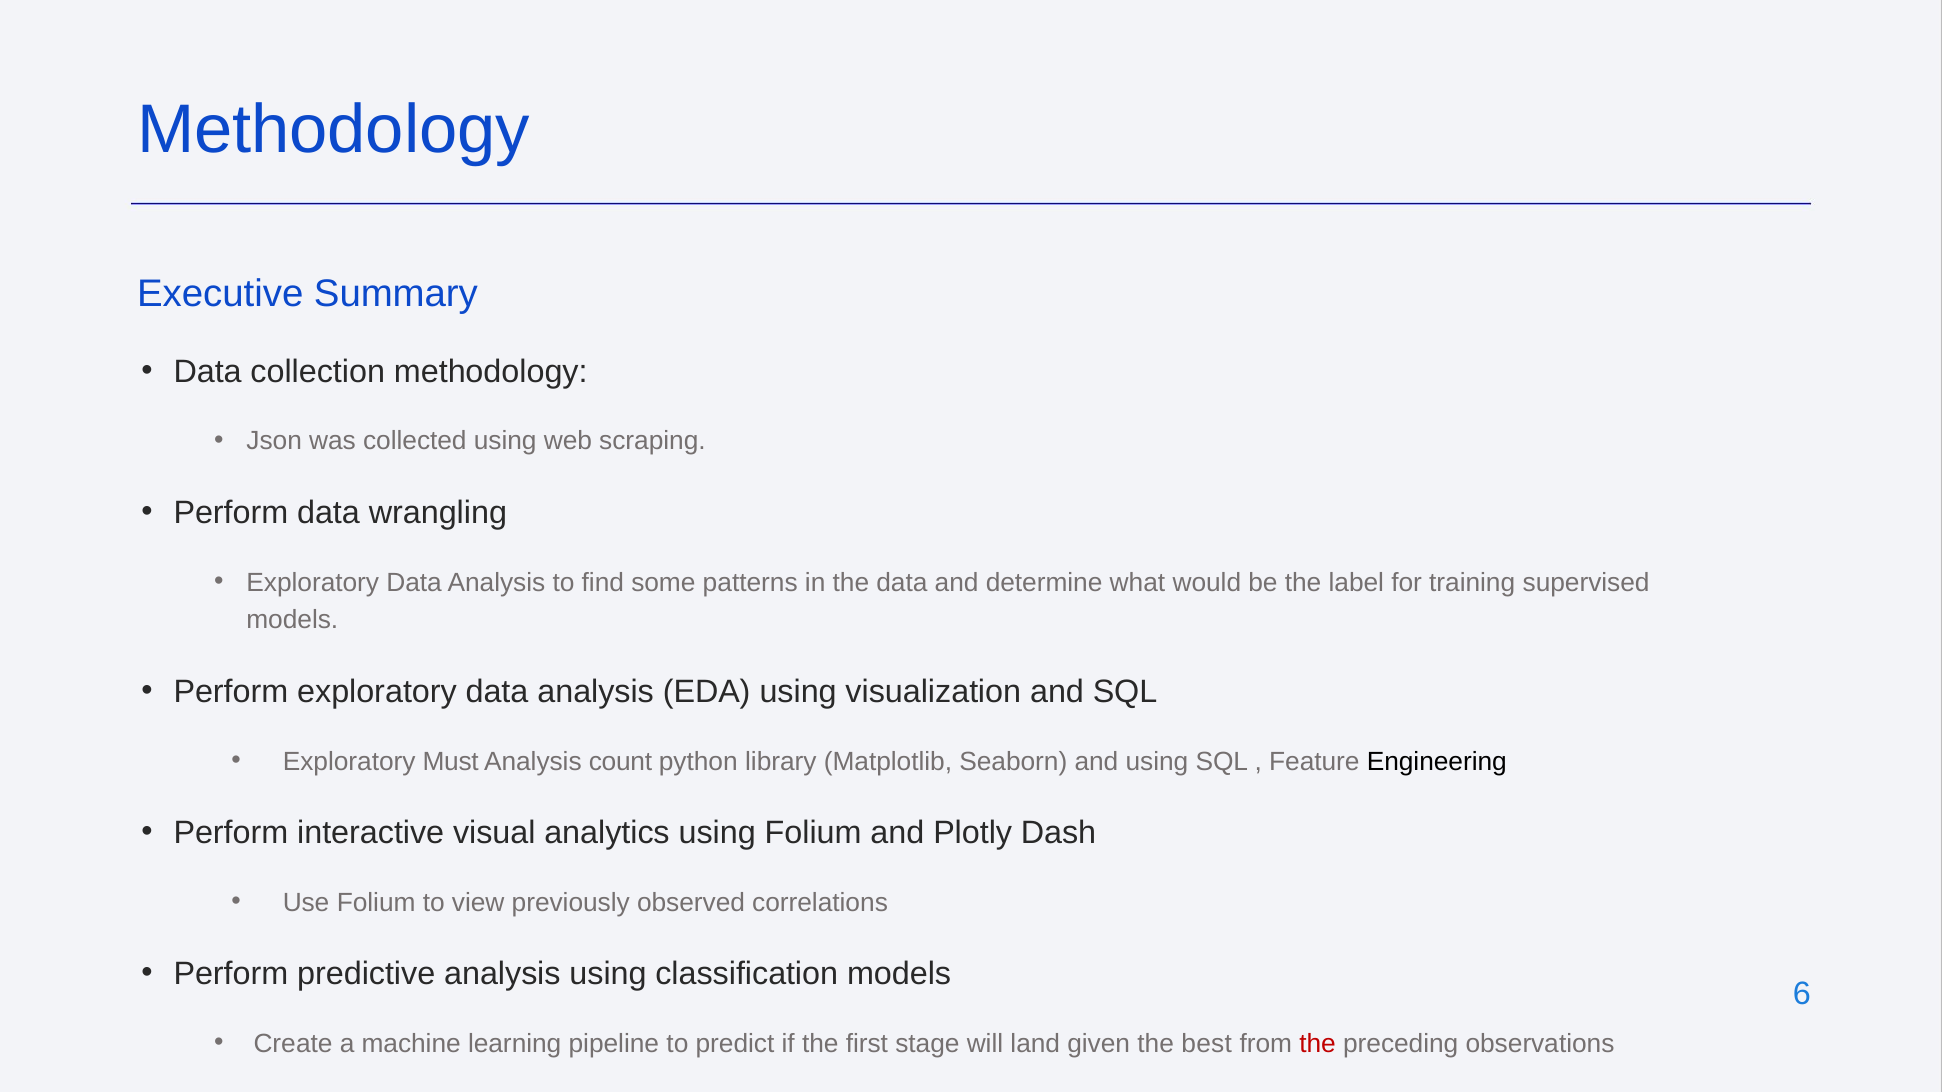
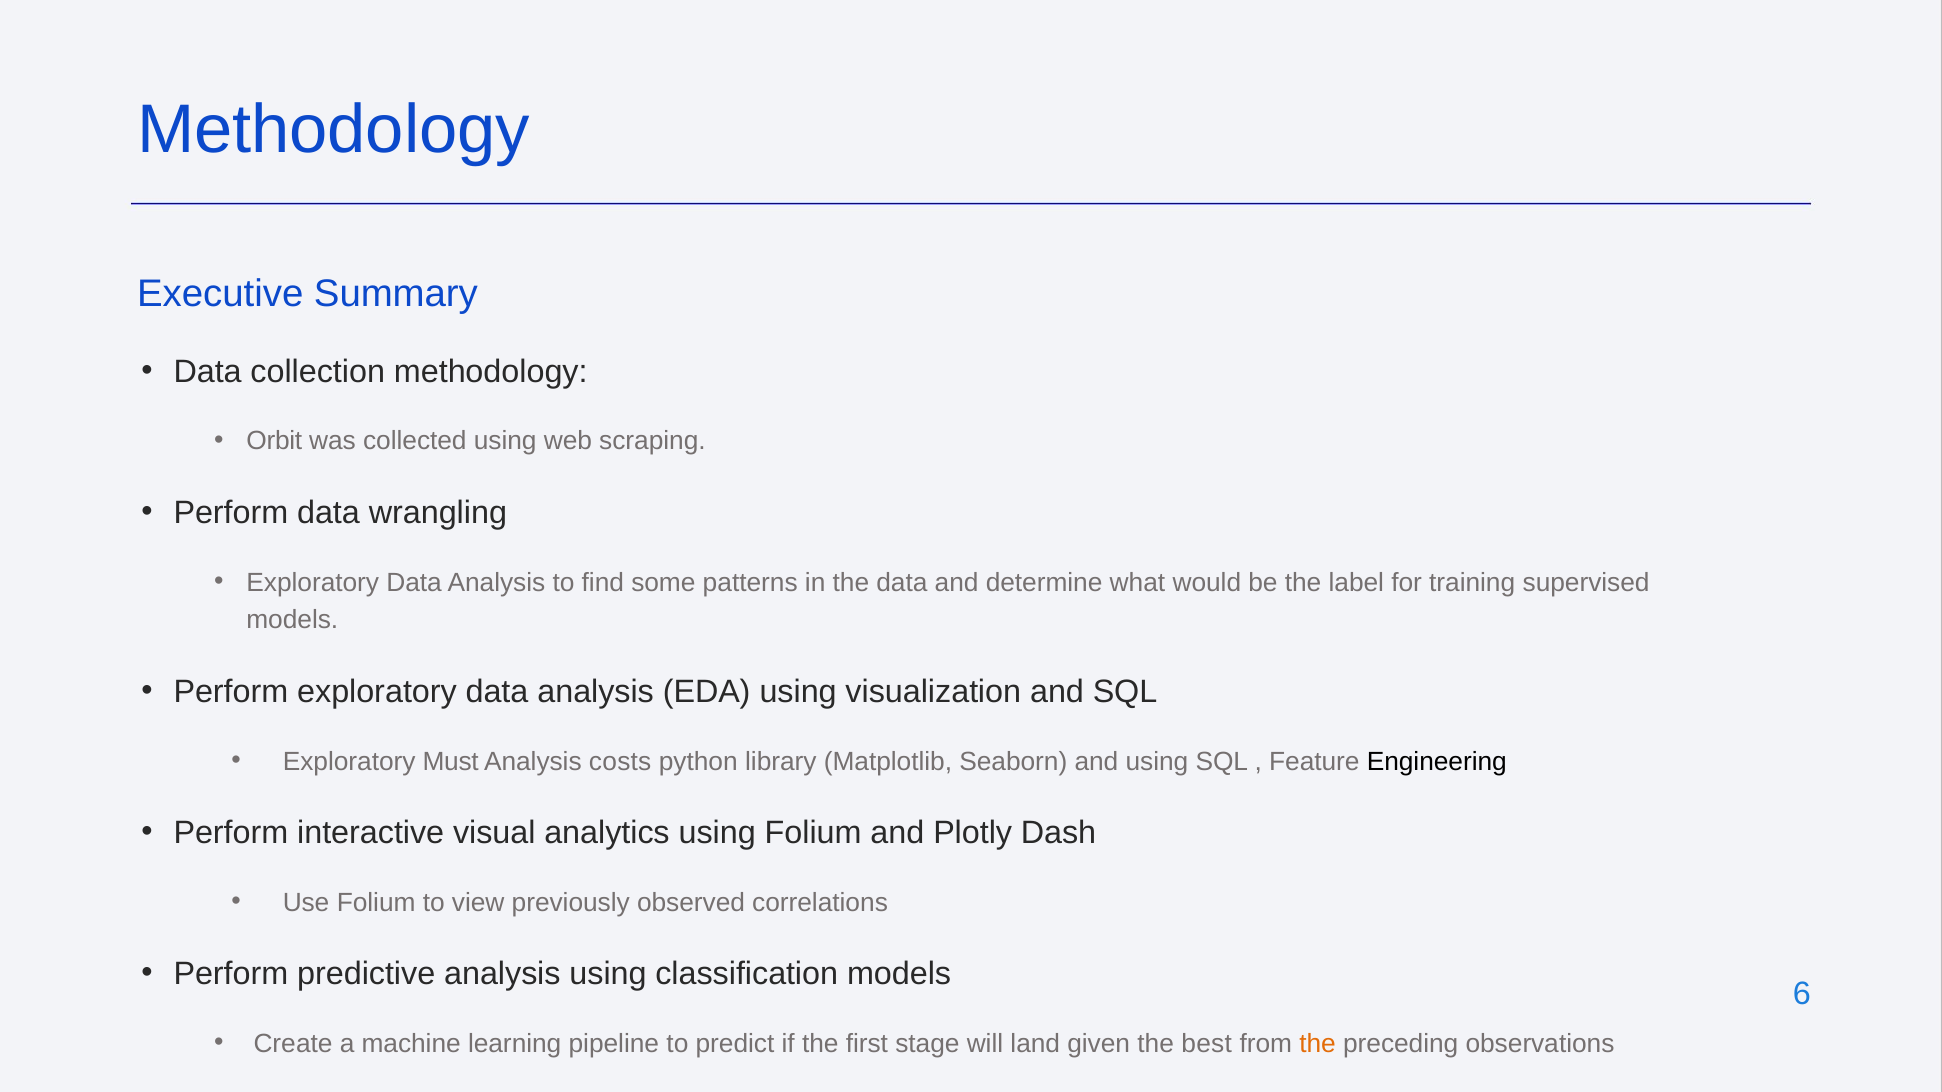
Json: Json -> Orbit (274, 441)
count: count -> costs (620, 762)
the colour: red -> orange (1318, 1044)
